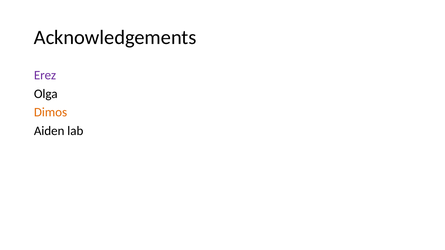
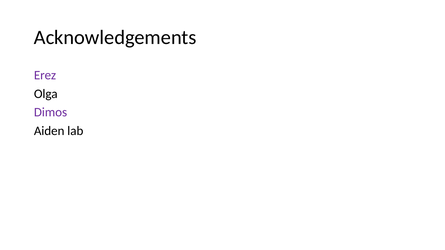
Dimos colour: orange -> purple (51, 112)
